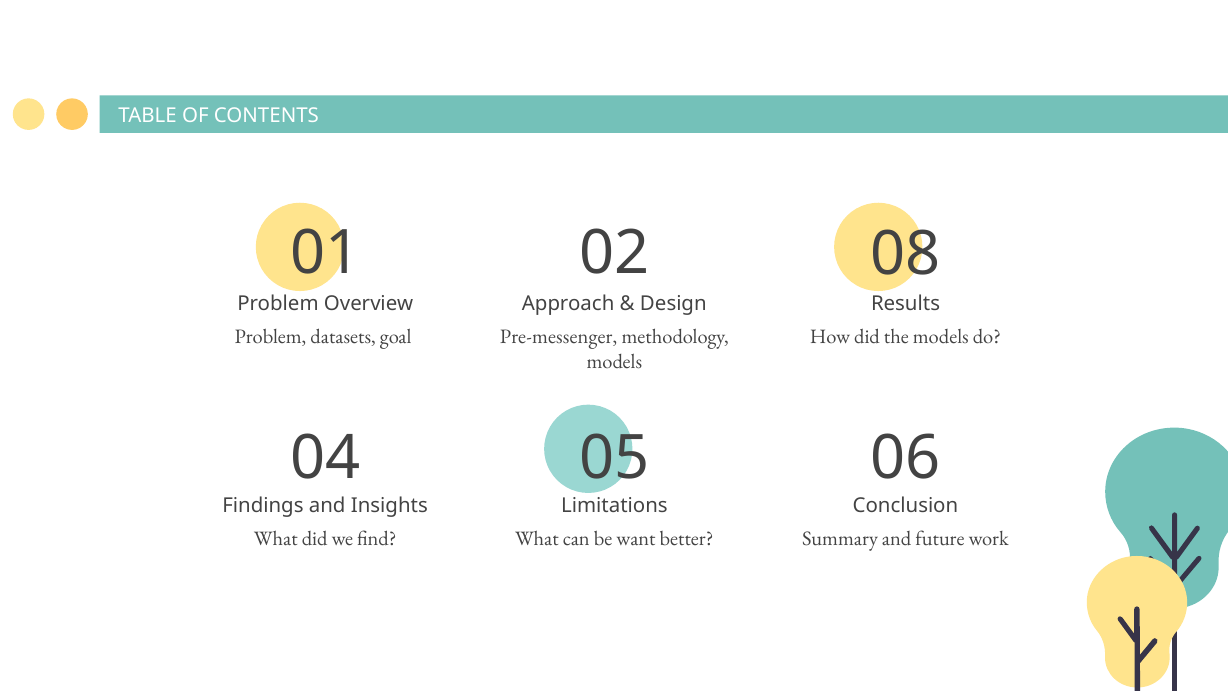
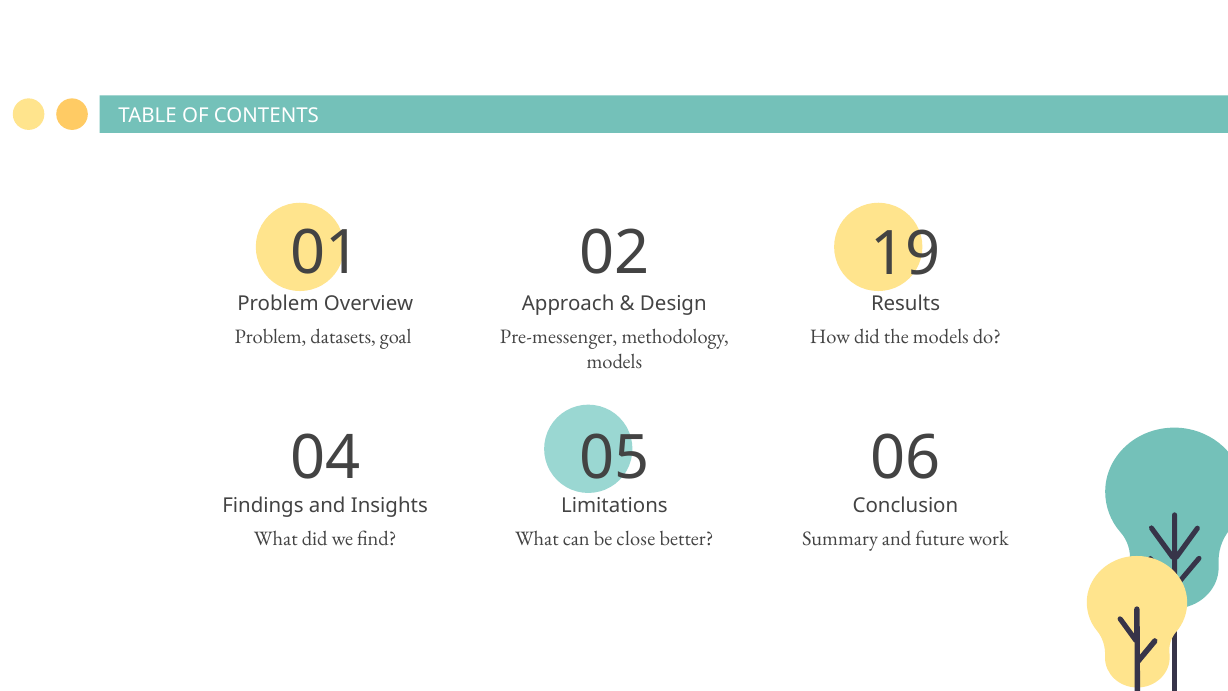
08: 08 -> 19 (906, 254)
want: want -> close (636, 539)
